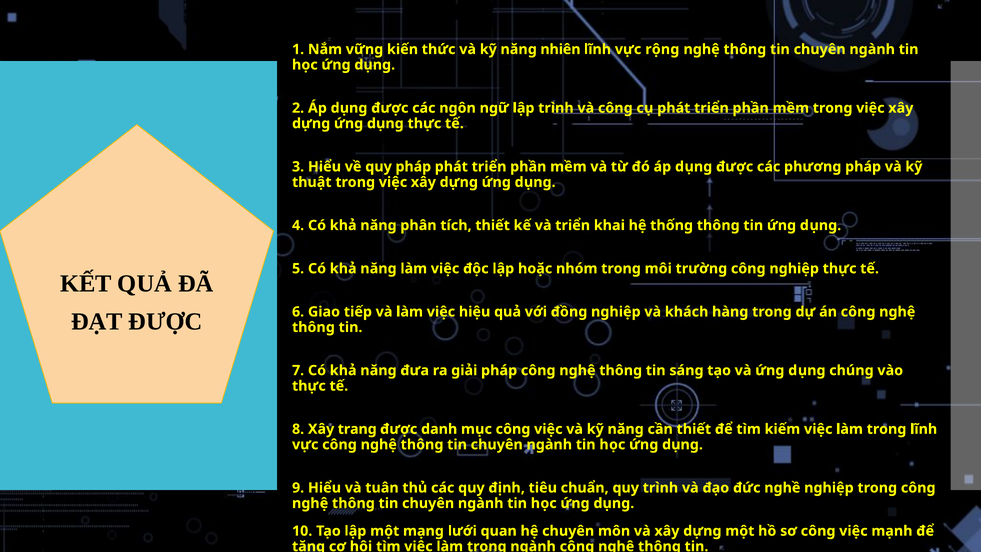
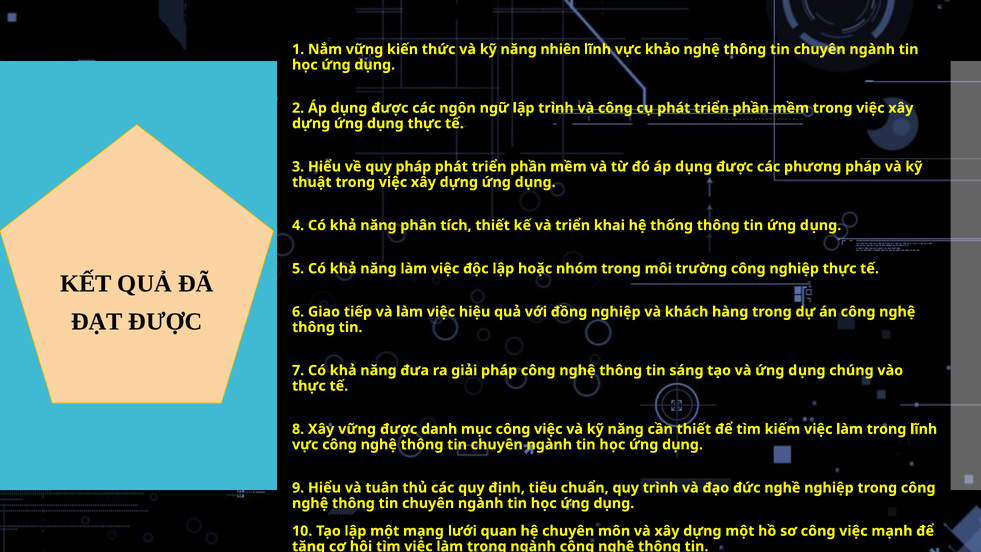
rộng: rộng -> khảo (662, 49)
Xây trang: trang -> vững (357, 429)
